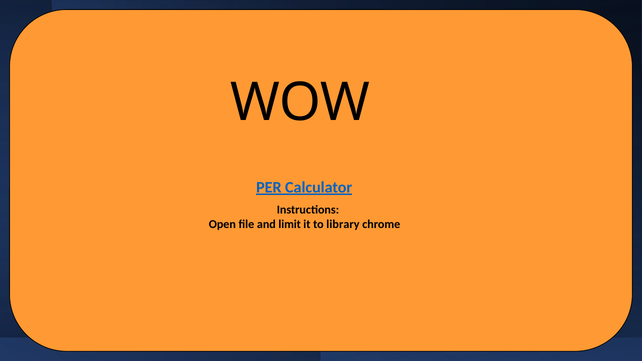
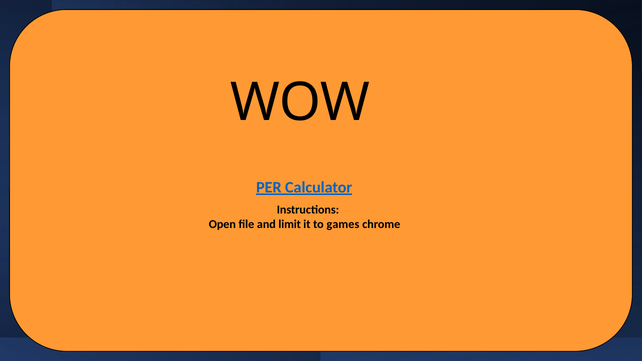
library: library -> games (343, 224)
